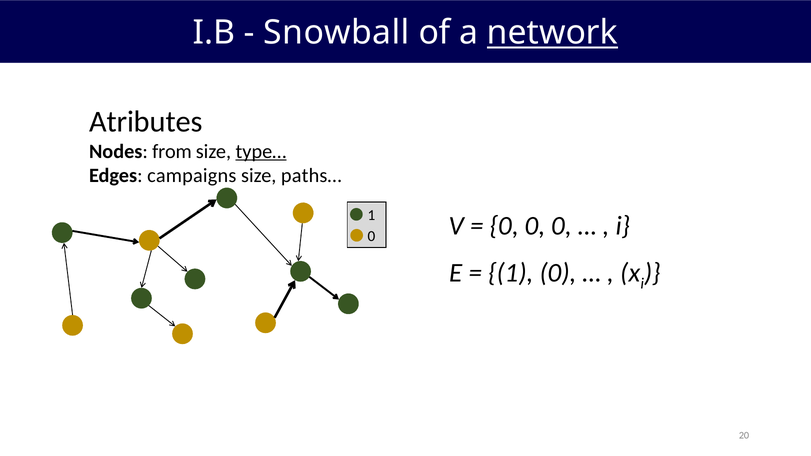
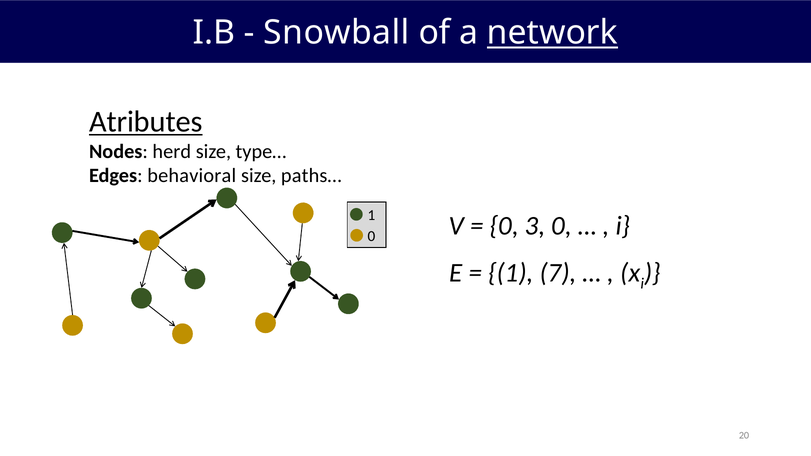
Atributes underline: none -> present (146, 122)
from: from -> herd (172, 151)
type… underline: present -> none (261, 151)
campaigns: campaigns -> behavioral (192, 176)
0: 0 -> 3 (535, 226)
0: 0 -> 7 (558, 273)
